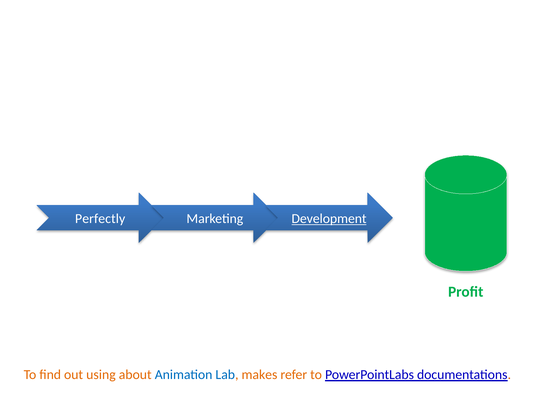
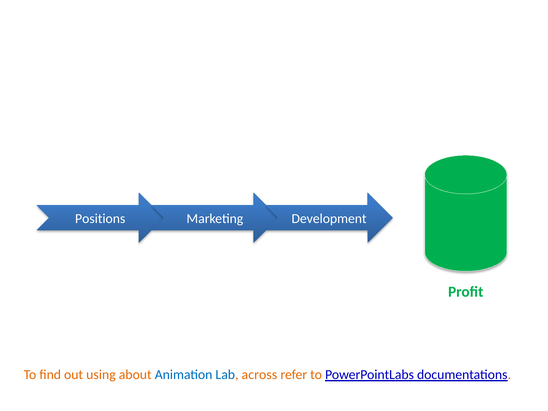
Perfectly: Perfectly -> Positions (100, 219)
Development underline: present -> none (329, 219)
makes: makes -> across (259, 375)
